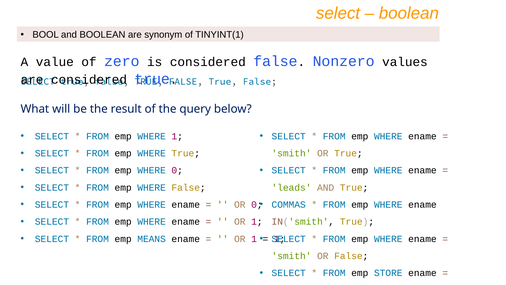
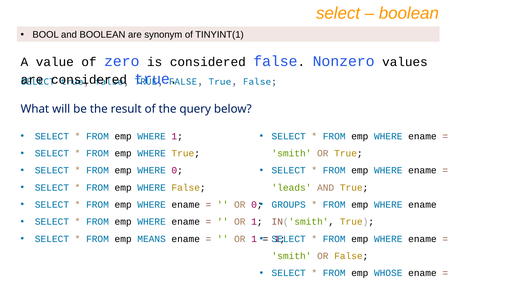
COMMAS: COMMAS -> GROUPS (289, 204)
STORE: STORE -> WHOSE (388, 273)
